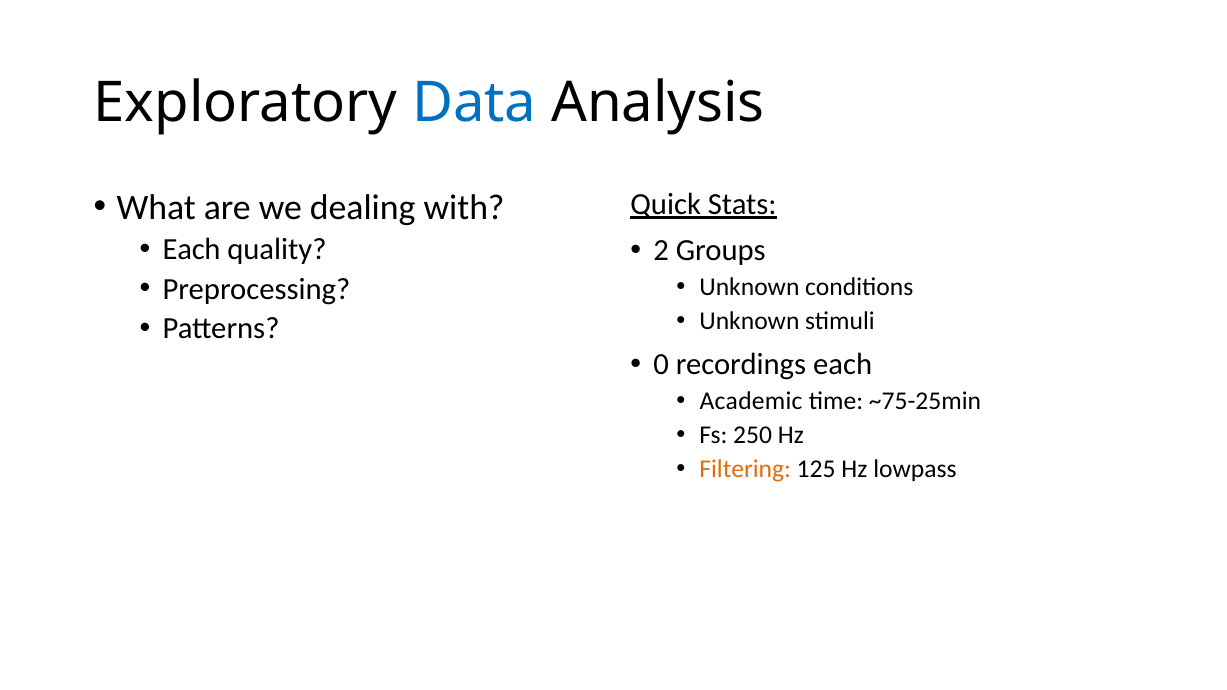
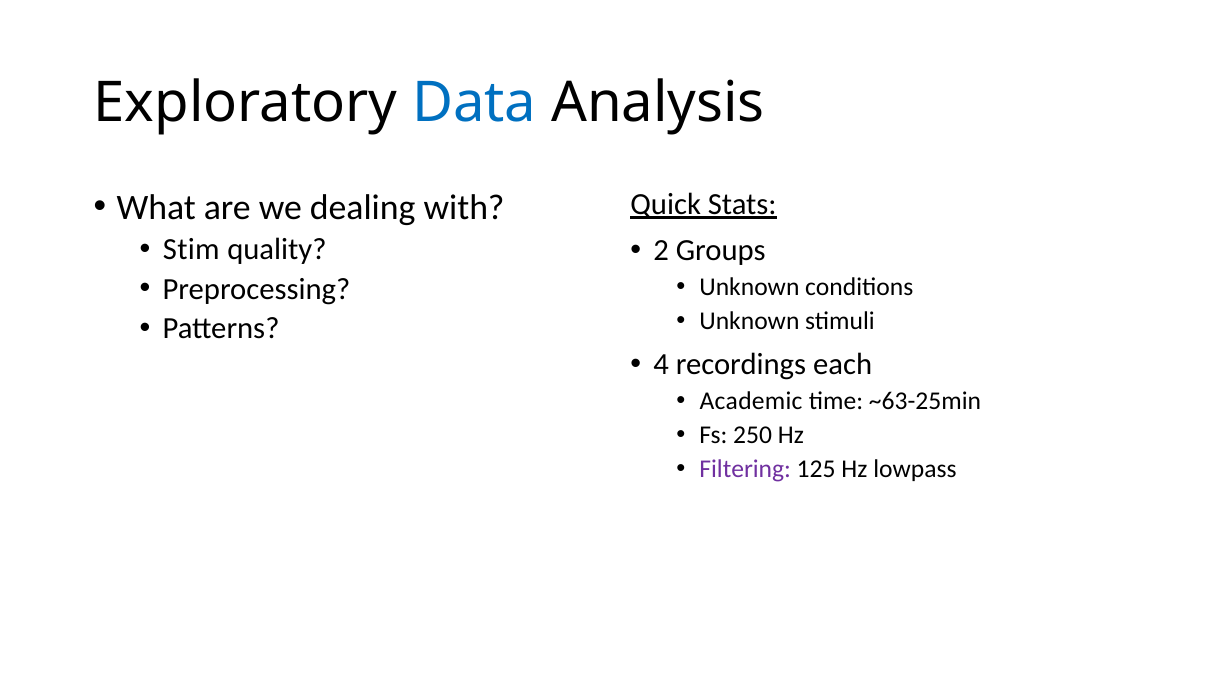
Each: Each -> Stim (191, 250)
0: 0 -> 4 (661, 364)
~75-25min: ~75-25min -> ~63-25min (925, 401)
Filtering colour: orange -> purple (745, 469)
